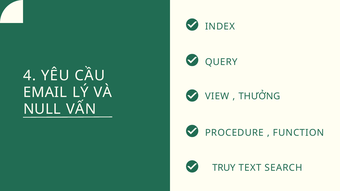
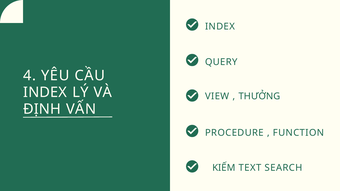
EMAIL: EMAIL -> INDEX (45, 92)
NULL: NULL -> ĐỊNH (42, 109)
TRUY: TRUY -> KIẾM (224, 168)
